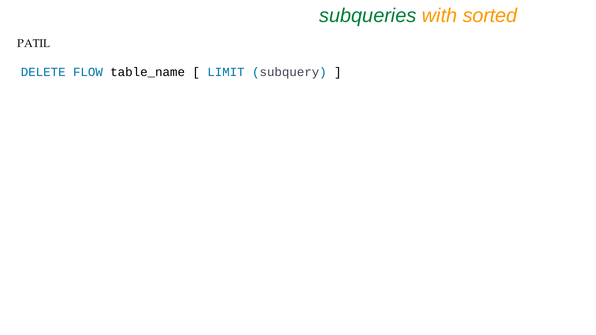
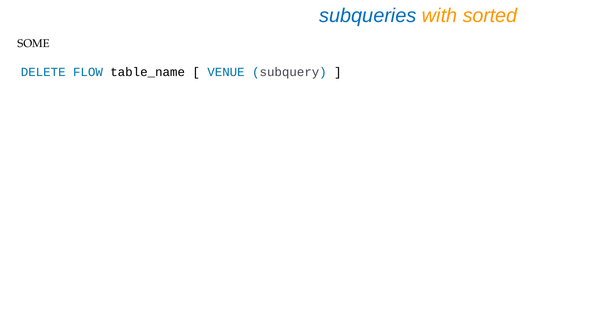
subqueries colour: green -> blue (368, 16)
PATIL: PATIL -> SOME (34, 44)
LIMIT: LIMIT -> VENUE (226, 72)
